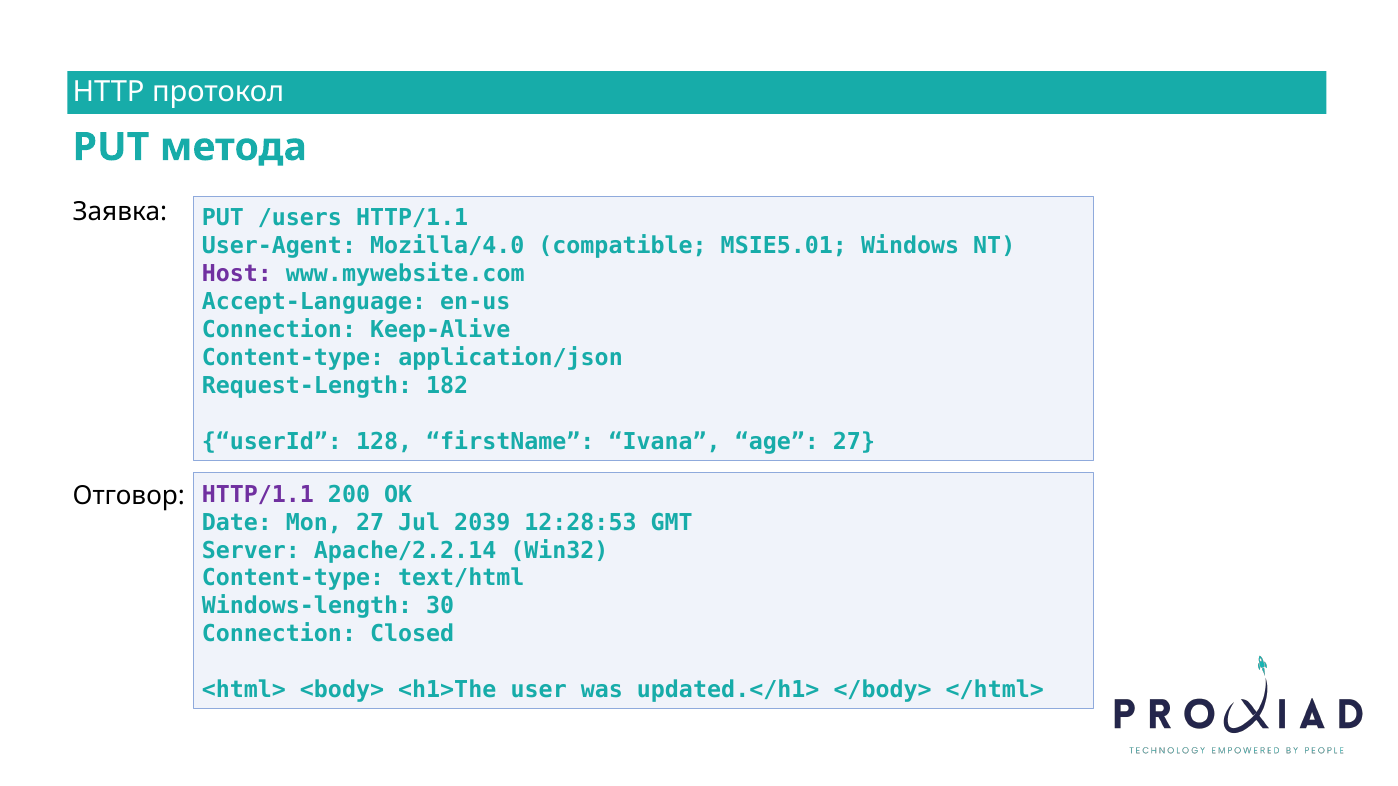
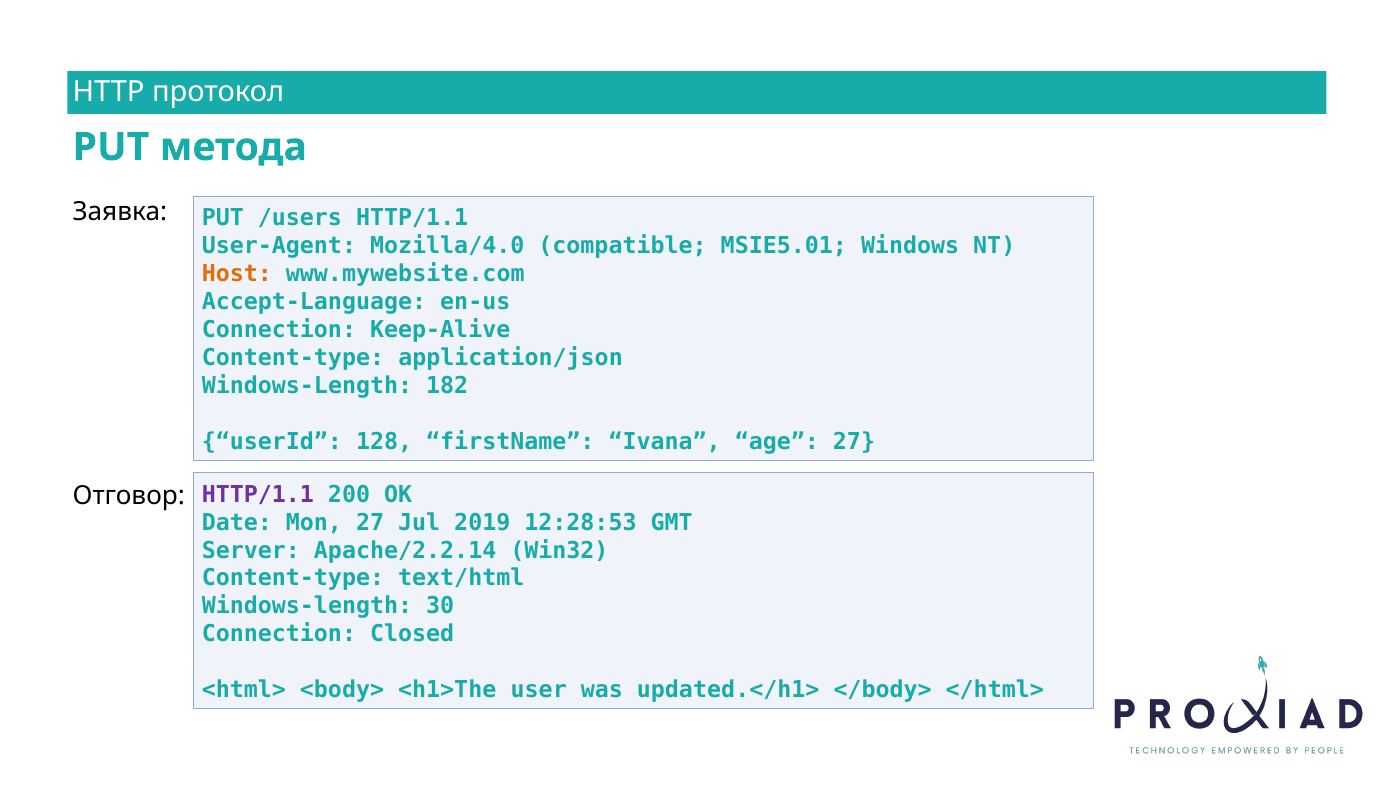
Host colour: purple -> orange (237, 274)
Request-Length: Request-Length -> Windows-Length (307, 386)
2039: 2039 -> 2019 (482, 523)
